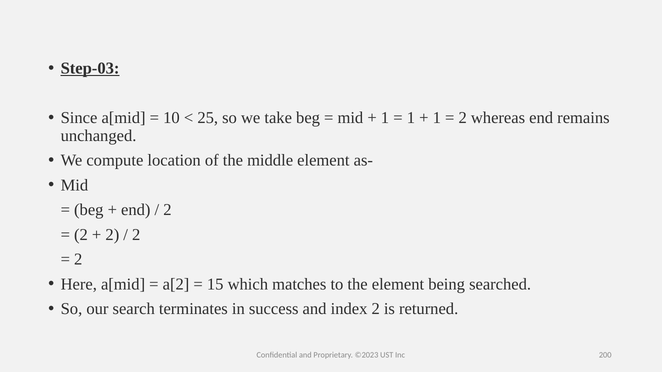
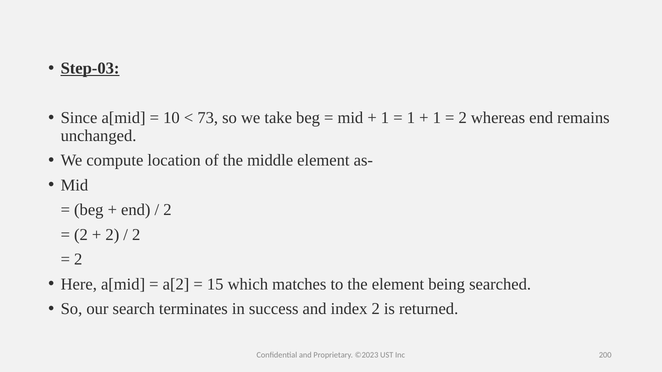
25: 25 -> 73 (208, 118)
